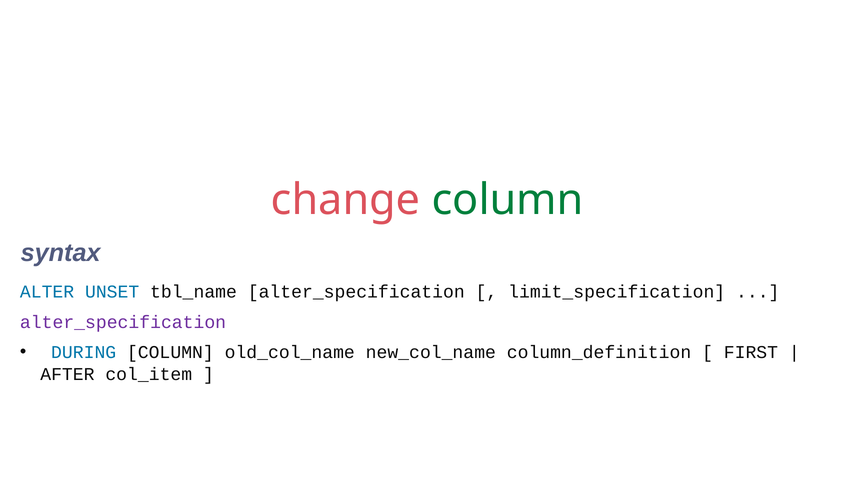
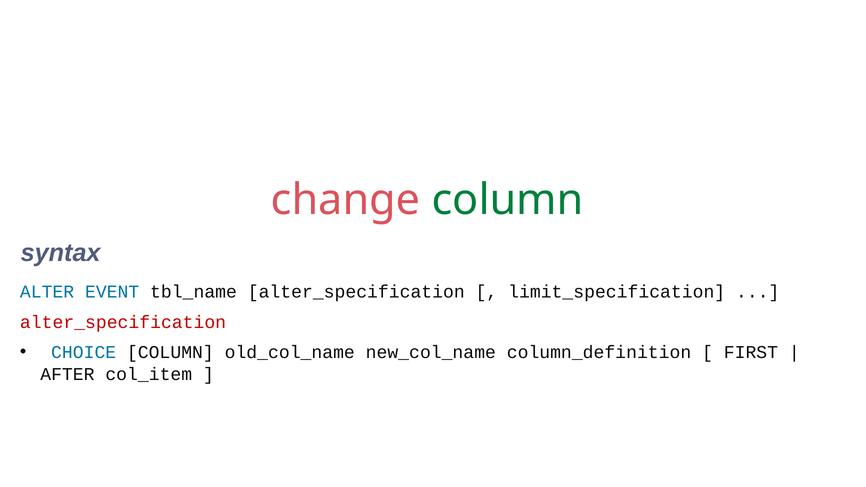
UNSET: UNSET -> EVENT (112, 292)
alter_specification colour: purple -> red (123, 322)
DURING: DURING -> CHOICE (84, 353)
